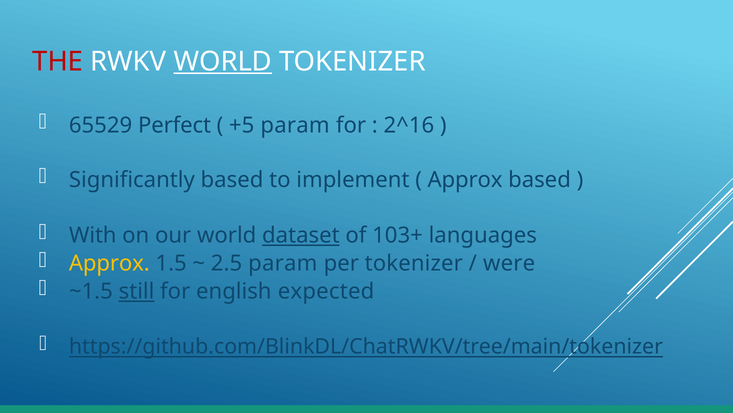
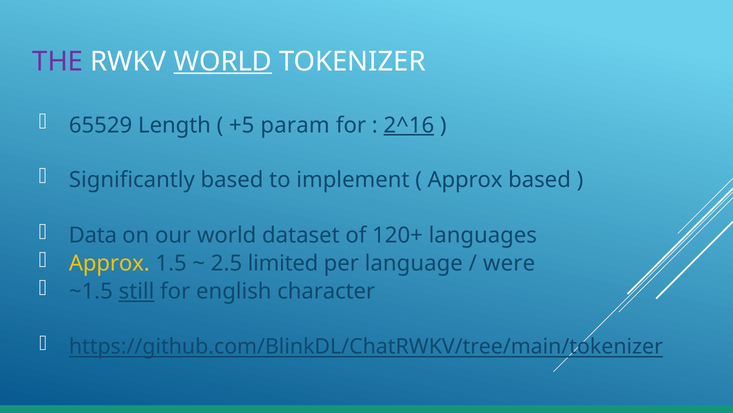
THE colour: red -> purple (58, 61)
Perfect: Perfect -> Length (175, 125)
2^16 underline: none -> present (409, 125)
With: With -> Data (93, 235)
dataset underline: present -> none (301, 235)
103+: 103+ -> 120+ (398, 235)
2.5 param: param -> limited (283, 263)
per tokenizer: tokenizer -> language (414, 263)
expected: expected -> character (326, 291)
